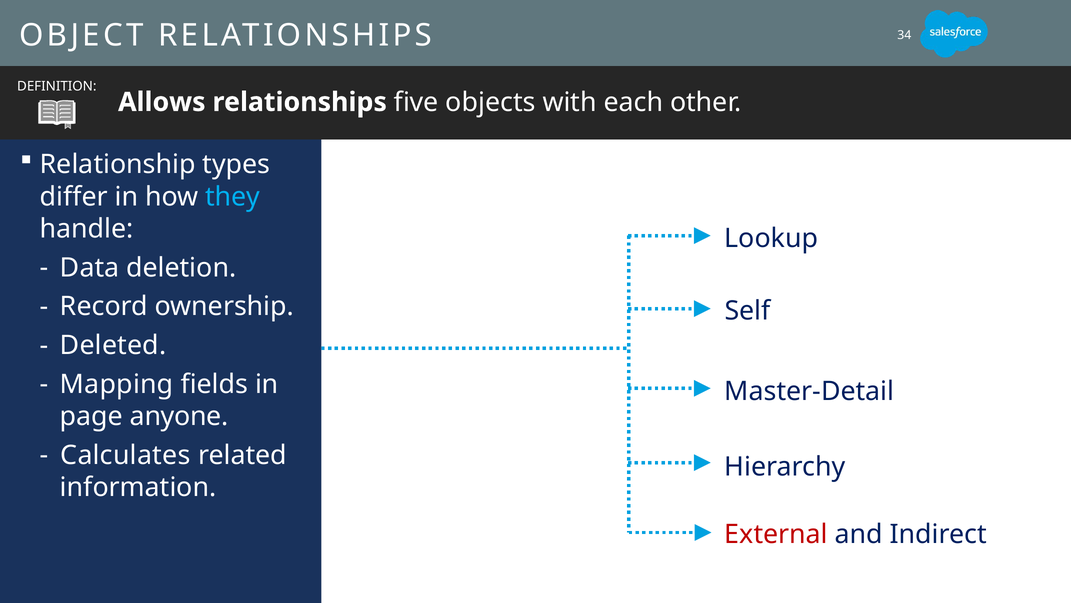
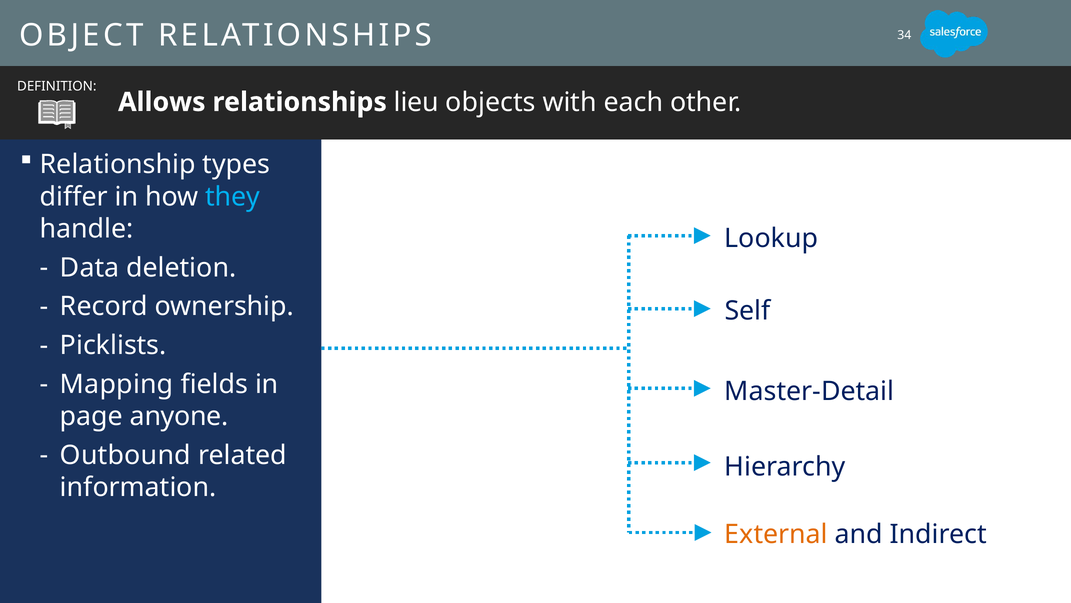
five: five -> lieu (416, 102)
Deleted: Deleted -> Picklists (113, 345)
Calculates: Calculates -> Outbound (125, 455)
External colour: red -> orange (776, 534)
